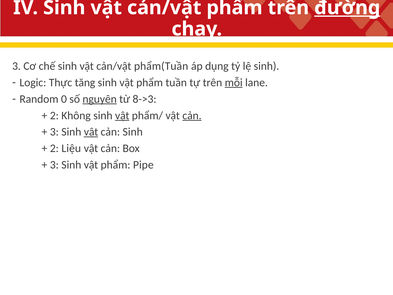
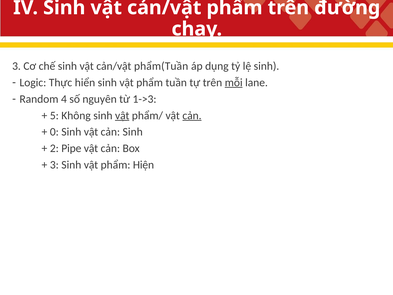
đường underline: present -> none (347, 8)
tăng: tăng -> hiển (85, 82)
0: 0 -> 4 (64, 99)
nguyên underline: present -> none (100, 99)
8->3: 8->3 -> 1->3 (145, 99)
2: 2 -> 5 (54, 115)
3: 3 -> 0 (54, 132)
vật underline: present -> none (91, 132)
Liệu: Liệu -> Pipe (71, 148)
Pipe: Pipe -> Hiện (143, 165)
